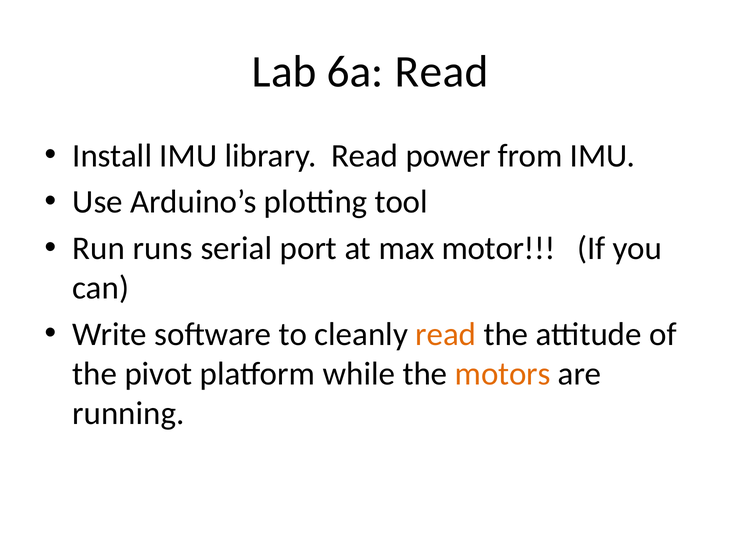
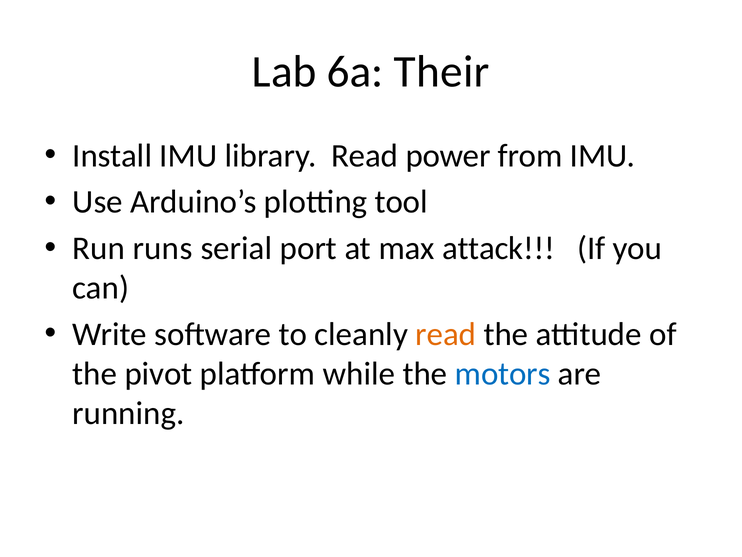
6a Read: Read -> Their (442, 72)
motor: motor -> attack (499, 248)
motors colour: orange -> blue (503, 374)
